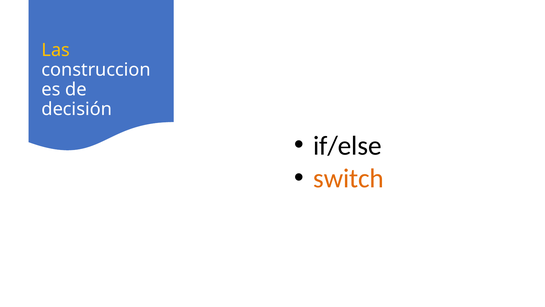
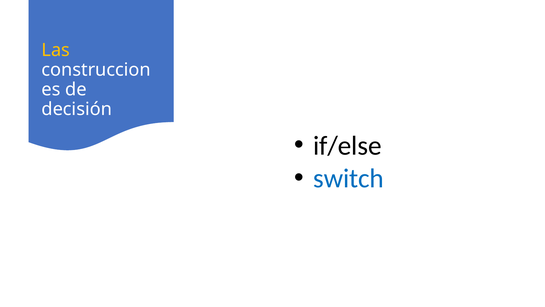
switch colour: orange -> blue (349, 178)
